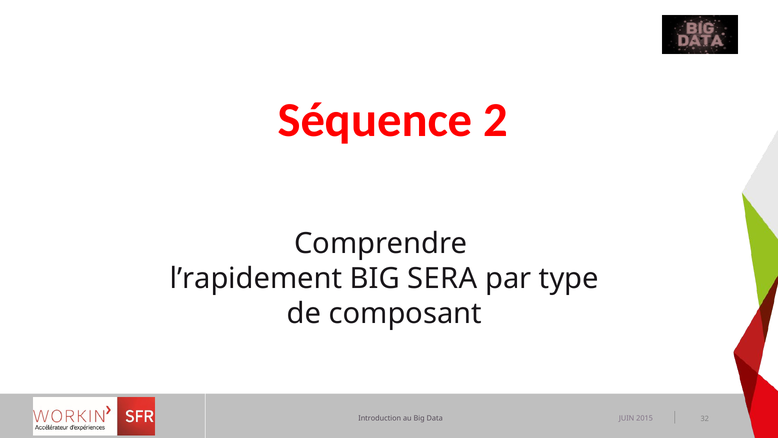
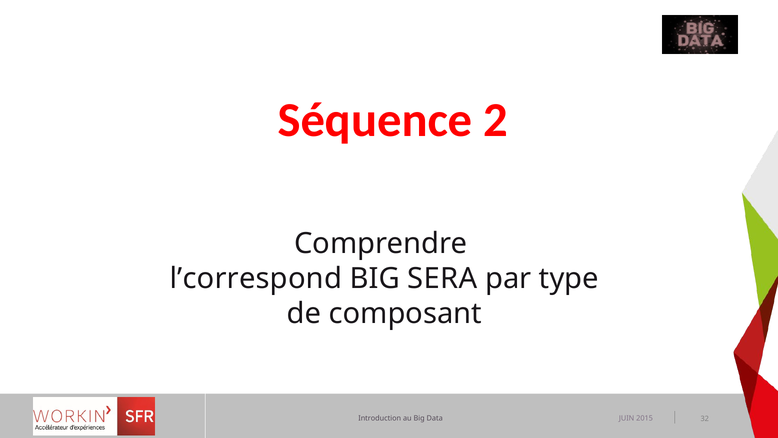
l’rapidement: l’rapidement -> l’correspond (256, 278)
